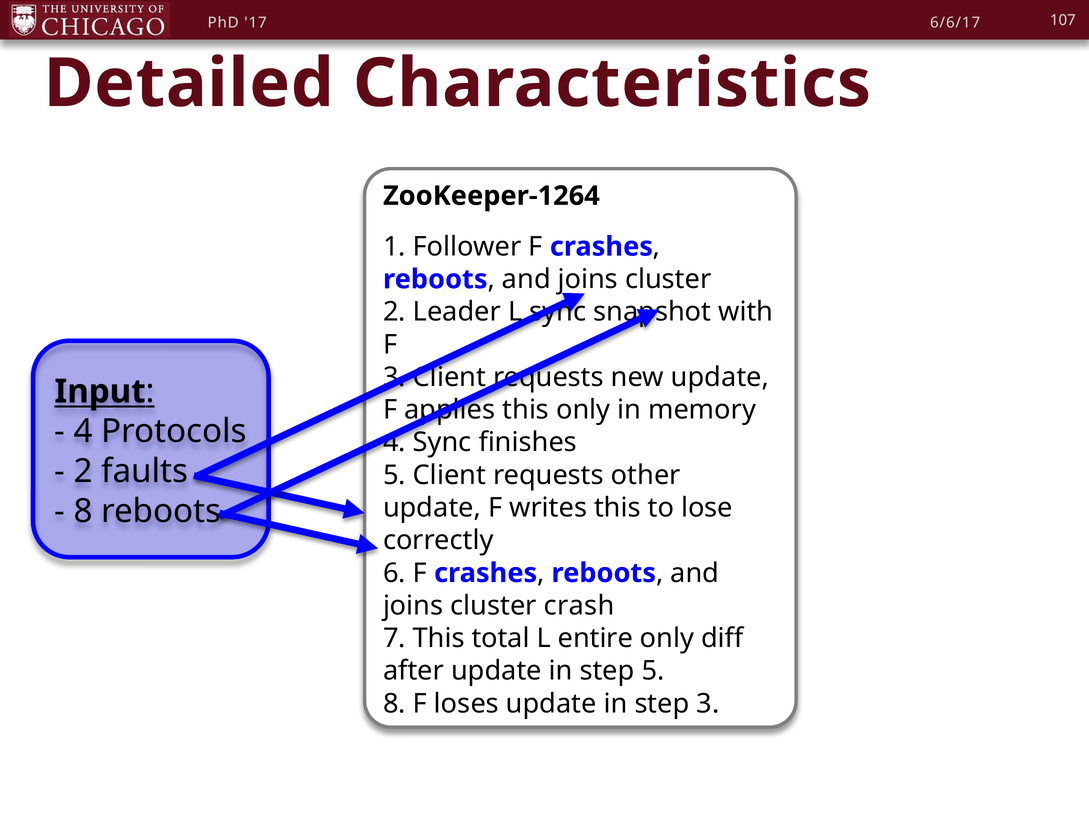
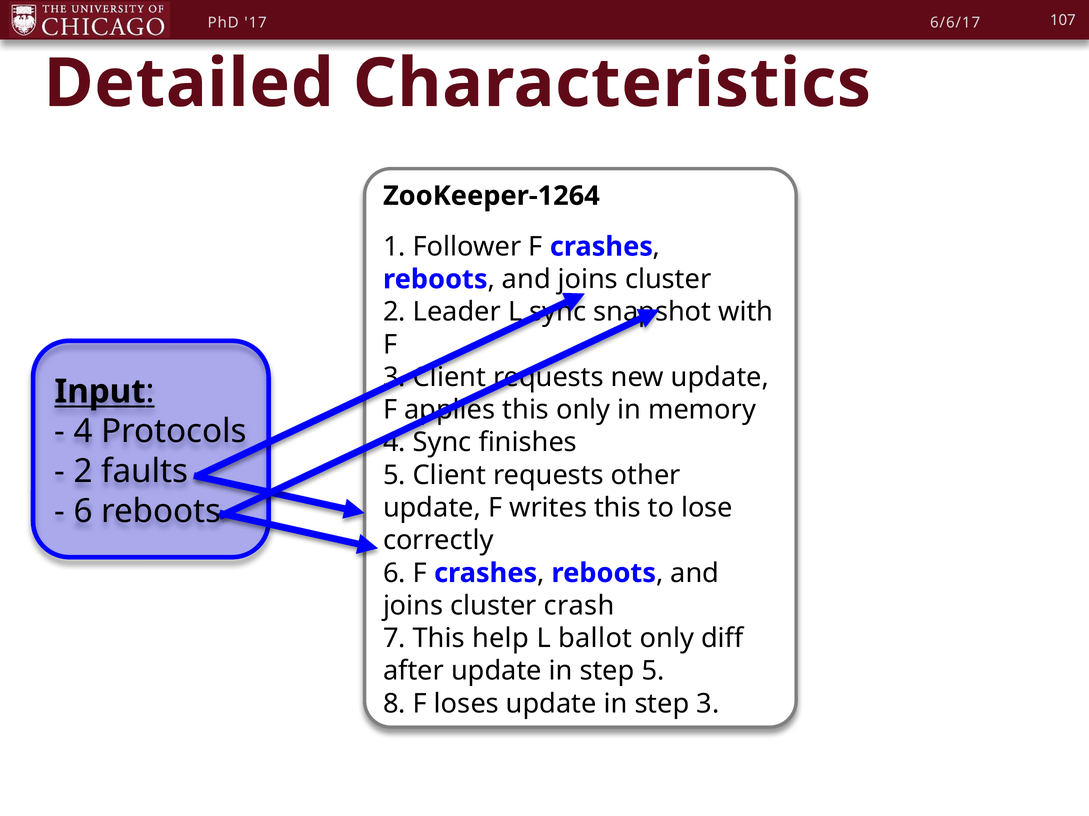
8: 8 -> 6 (83, 512)
total: total -> help (501, 639)
entire: entire -> ballot (595, 639)
